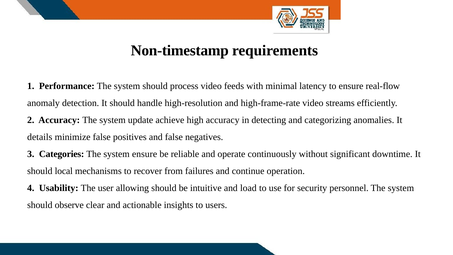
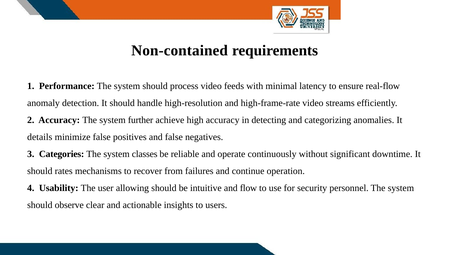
Non-timestamp: Non-timestamp -> Non-contained (180, 51)
update: update -> further (141, 120)
system ensure: ensure -> classes (145, 154)
local: local -> rates (64, 171)
load: load -> flow (248, 188)
